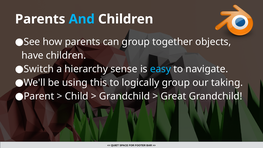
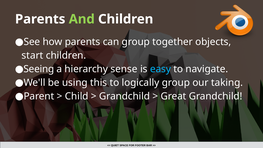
And colour: light blue -> light green (82, 19)
have: have -> start (32, 55)
Switch: Switch -> Seeing (39, 69)
